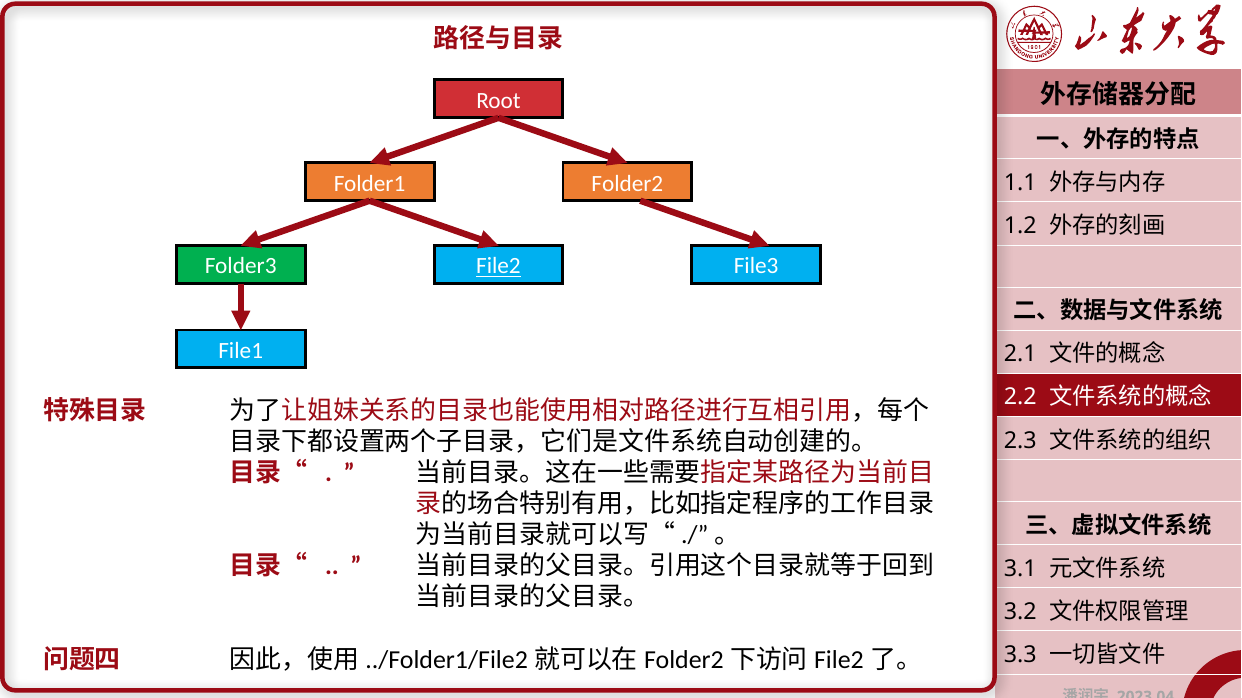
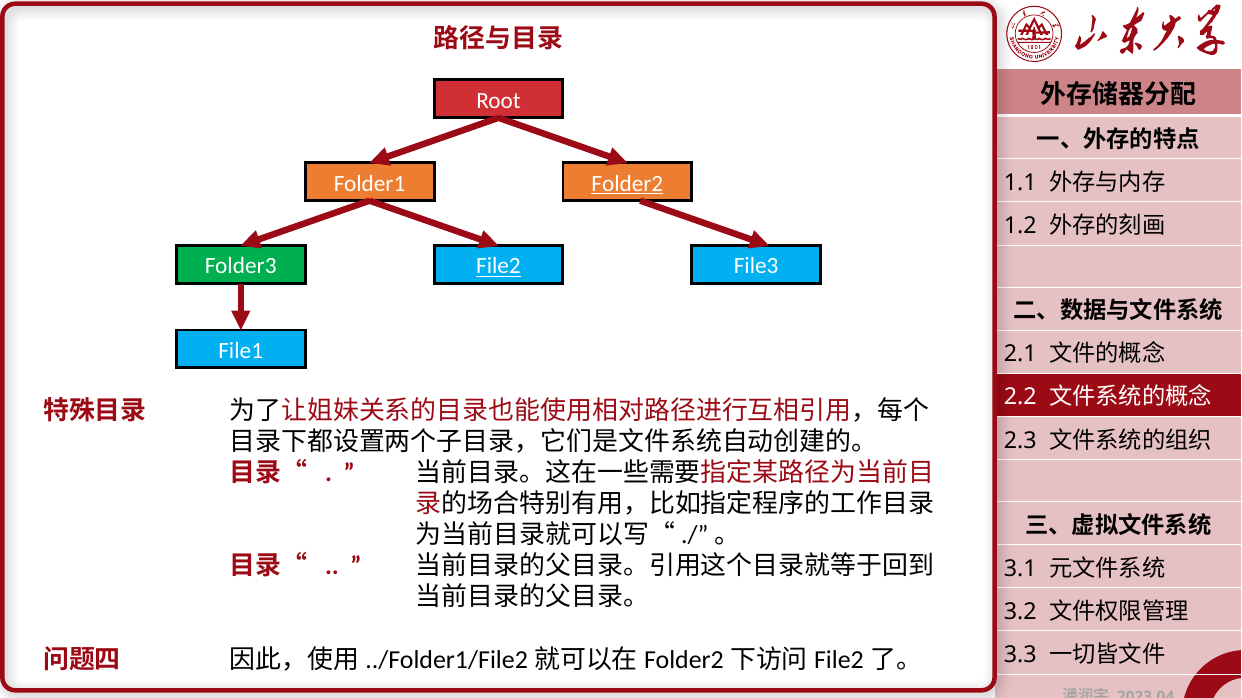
Folder2 underline: none -> present (627, 184)
